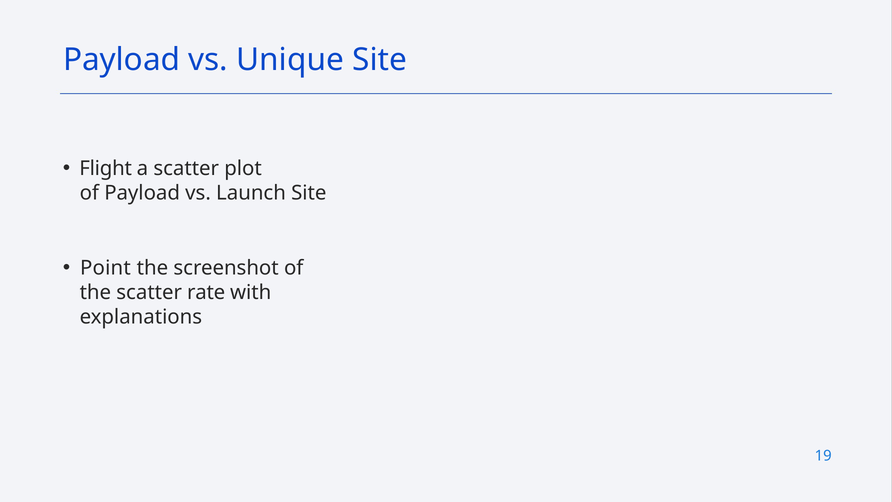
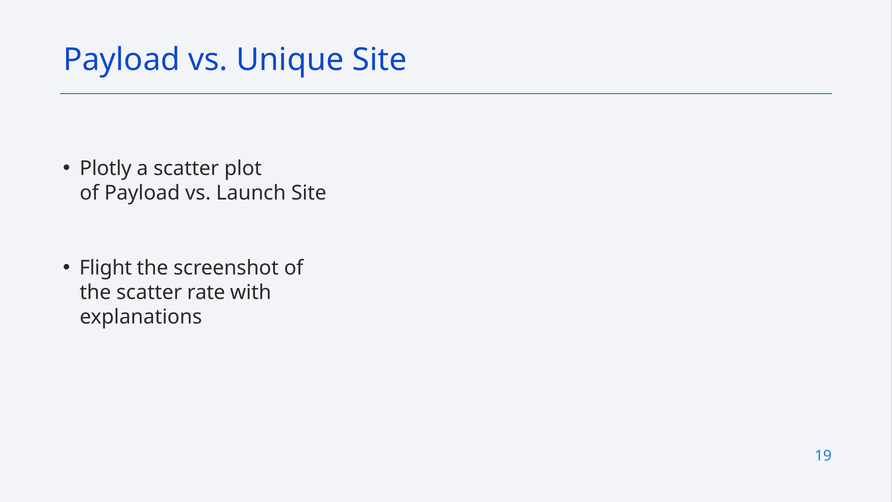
Flight: Flight -> Plotly (106, 168)
Point: Point -> Flight (106, 268)
